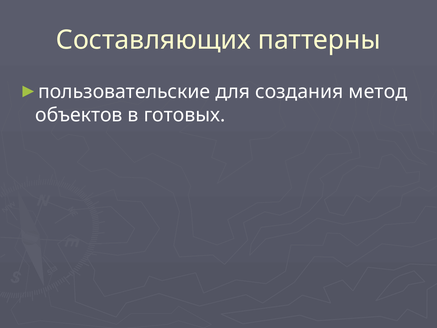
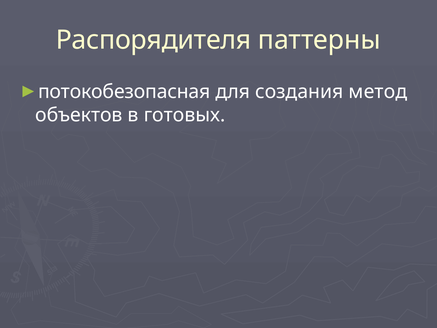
Составляющих: Составляющих -> Распорядителя (154, 40)
пользовательские: пользовательские -> потокобезопасная (124, 92)
